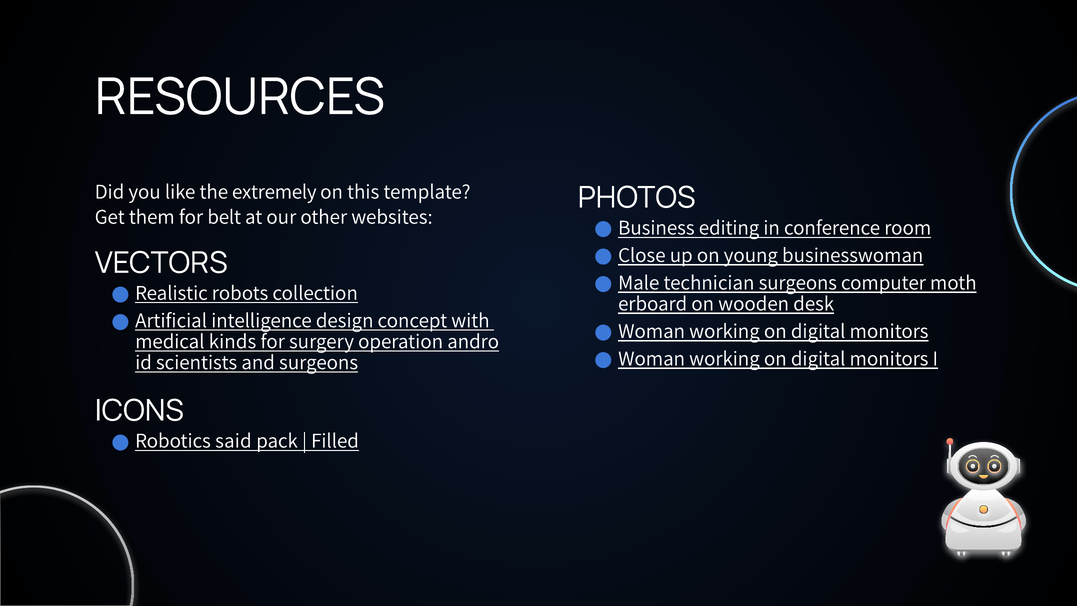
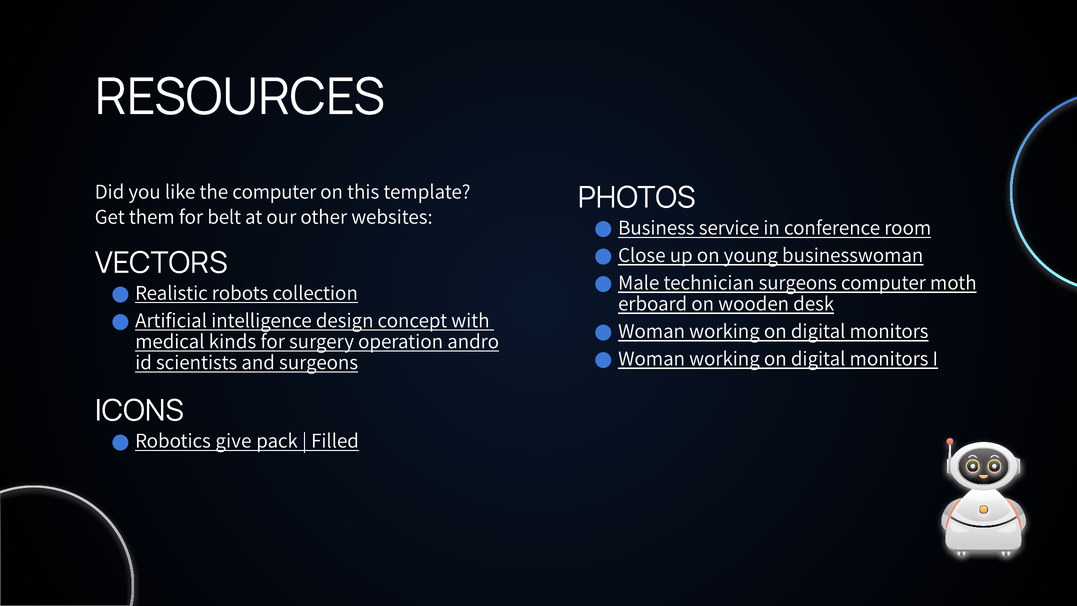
the extremely: extremely -> computer (274, 192)
editing: editing -> service (729, 228)
said: said -> give (233, 441)
